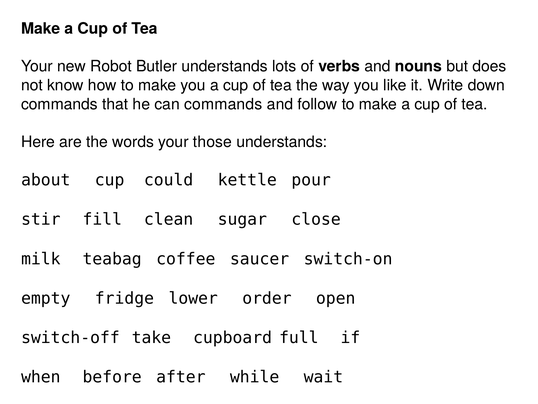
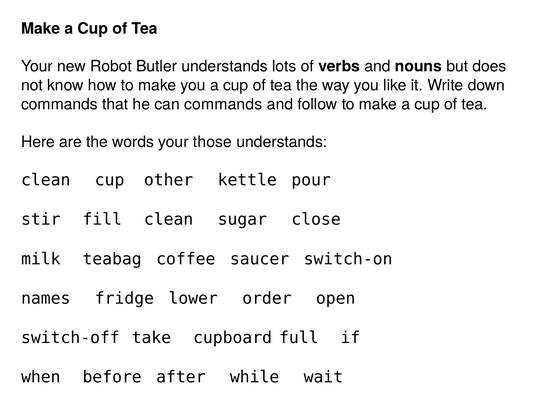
about: about -> clean (46, 180)
could: could -> other (169, 180)
empty: empty -> names (46, 298)
